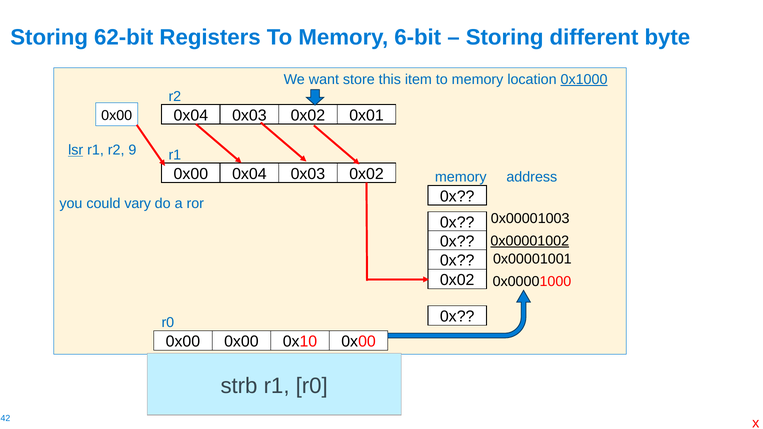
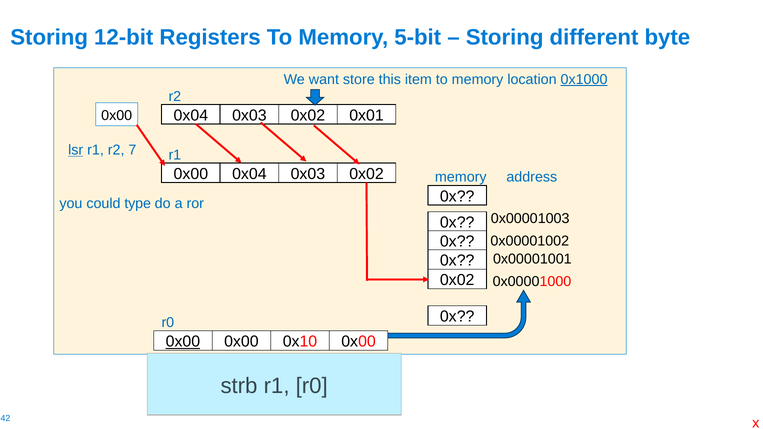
62-bit: 62-bit -> 12-bit (124, 37)
6-bit: 6-bit -> 5-bit (418, 37)
9: 9 -> 7 (132, 150)
vary: vary -> type (138, 204)
0x00001002 underline: present -> none (530, 241)
0x00 underline: none -> present (183, 342)
